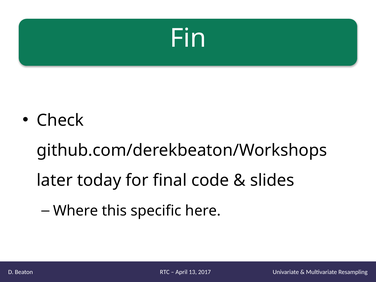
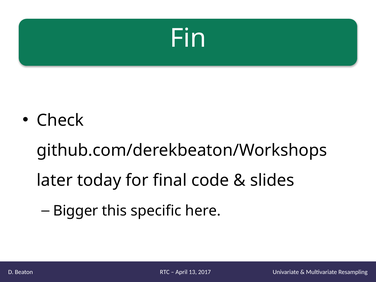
Where: Where -> Bigger (76, 211)
